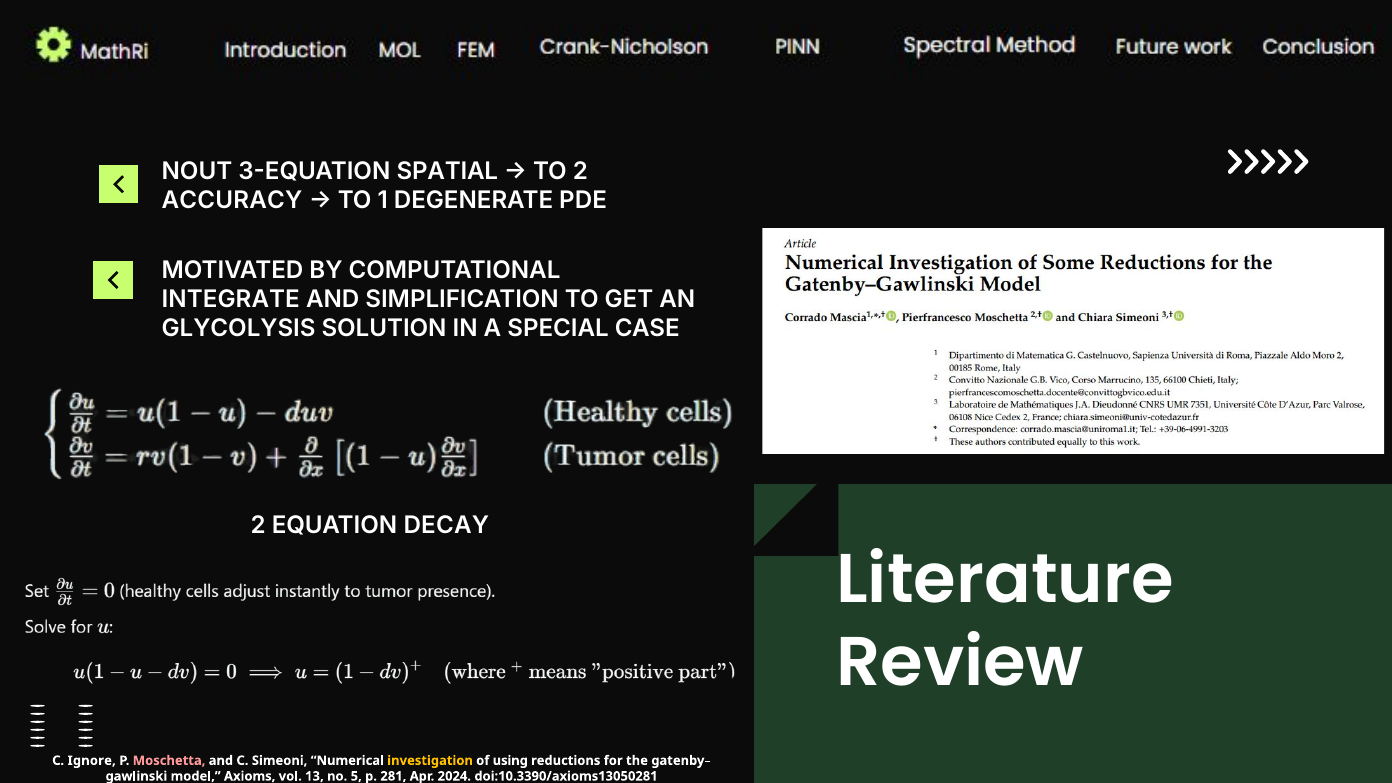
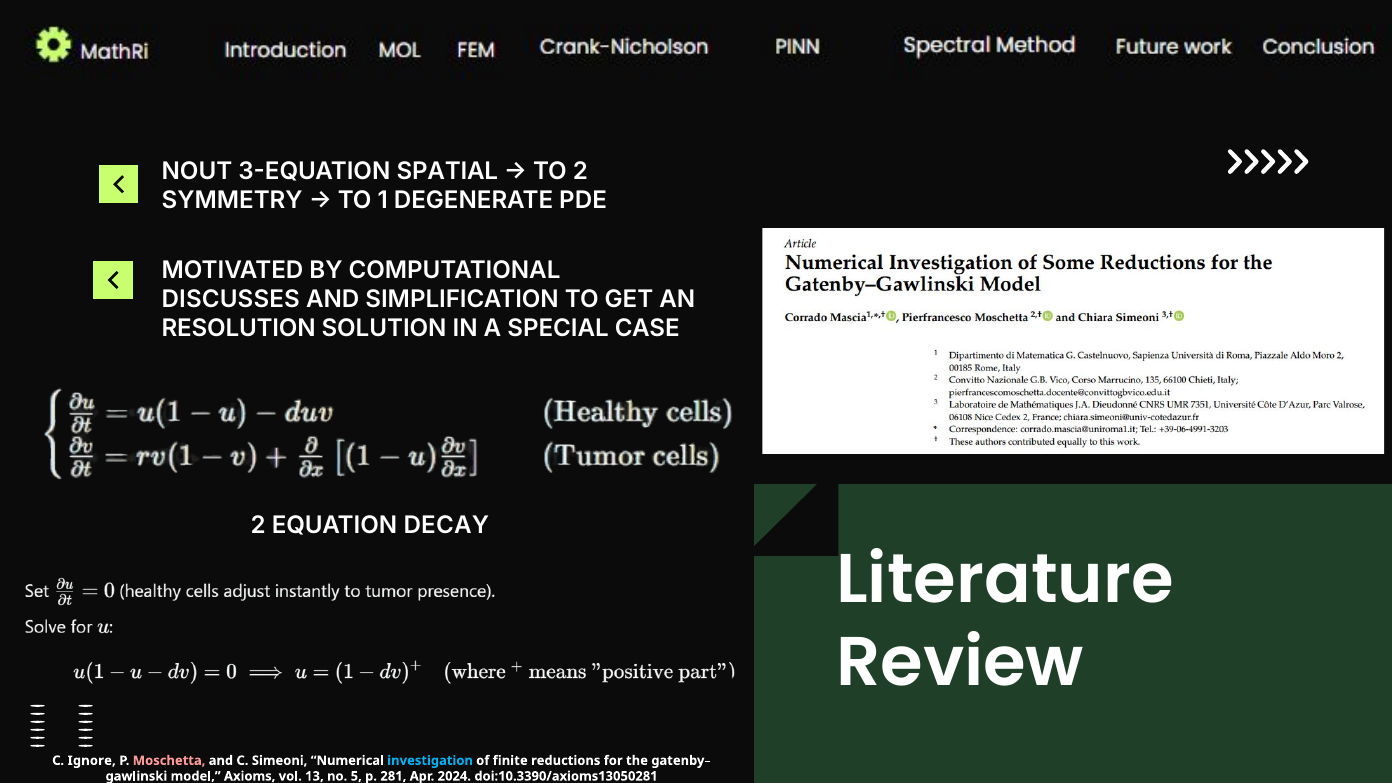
ACCURACY: ACCURACY -> SYMMETRY (232, 200)
INTEGRATE: INTEGRATE -> DISCUSSES (231, 300)
GLYCOLYSIS: GLYCOLYSIS -> RESOLUTION (239, 329)
investigation colour: yellow -> light blue (430, 761)
using: using -> finite (510, 761)
